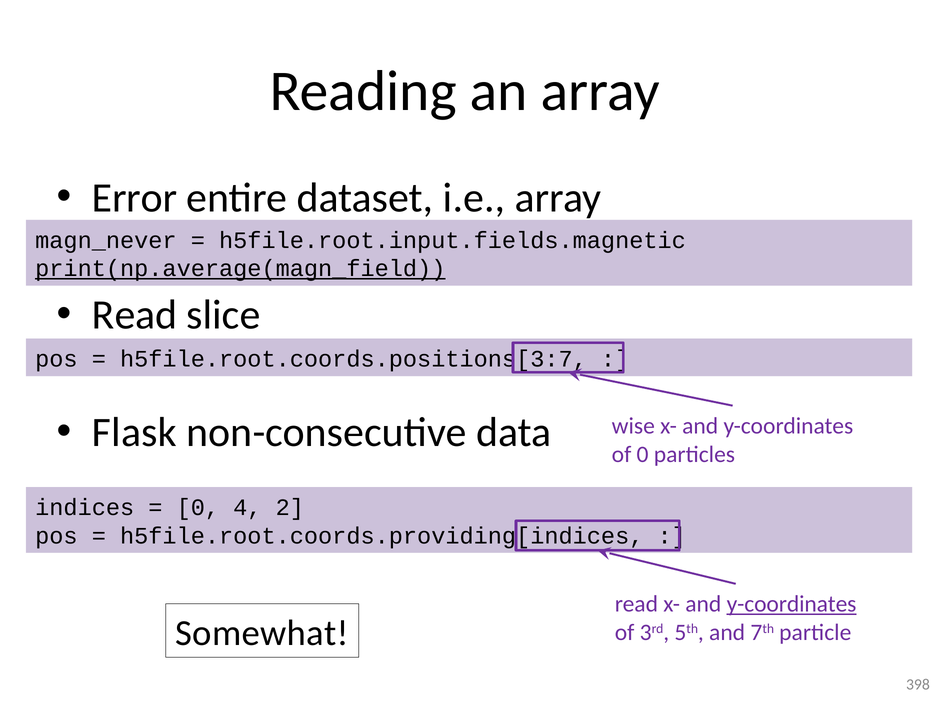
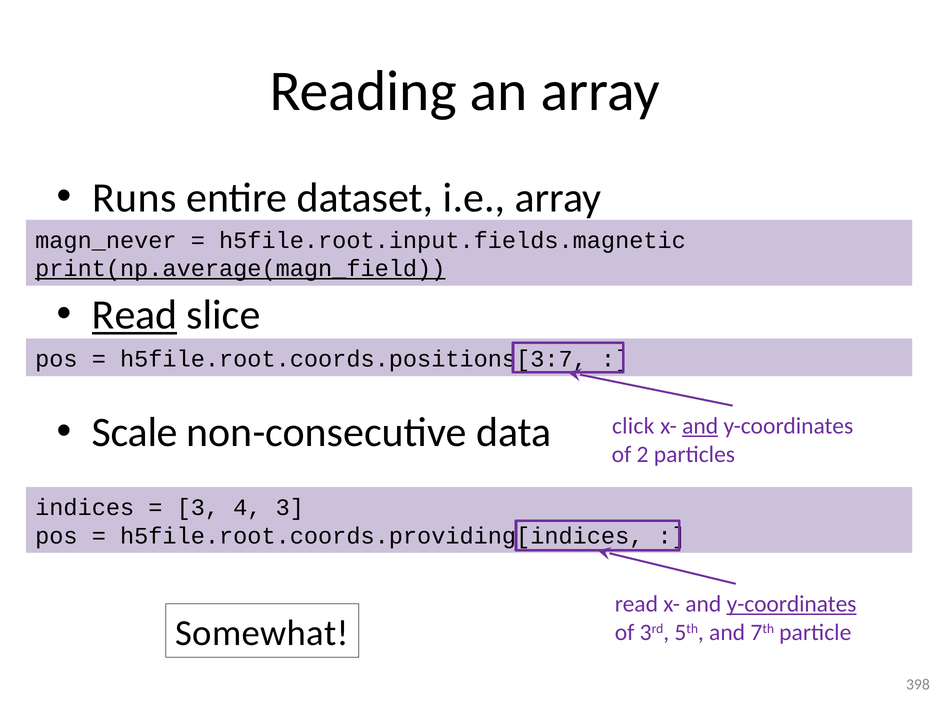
Error: Error -> Runs (134, 198)
Read underline: none -> present (135, 315)
Flask: Flask -> Scale (135, 433)
wise: wise -> click (633, 426)
and underline: none -> present (700, 426)
of 0: 0 -> 2 (643, 454)
0: 0 -> 3 (198, 508)
4 2: 2 -> 3 (290, 508)
